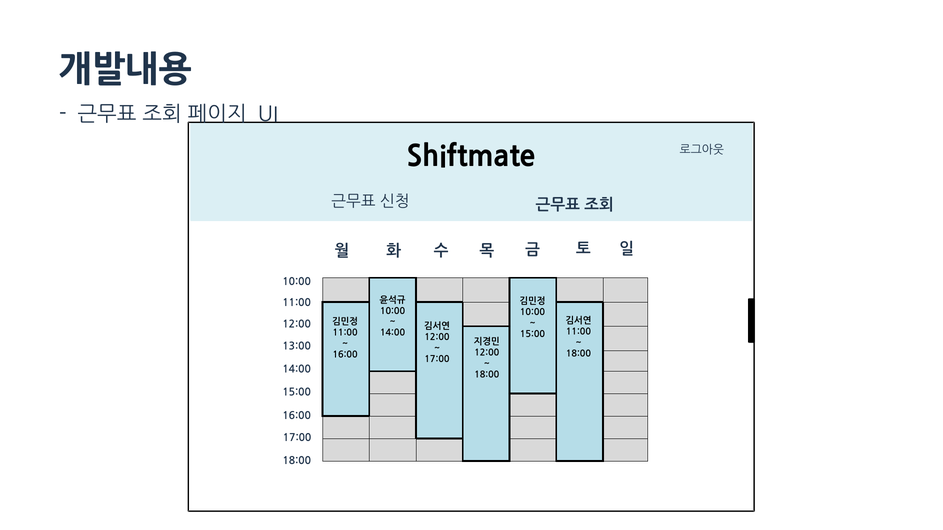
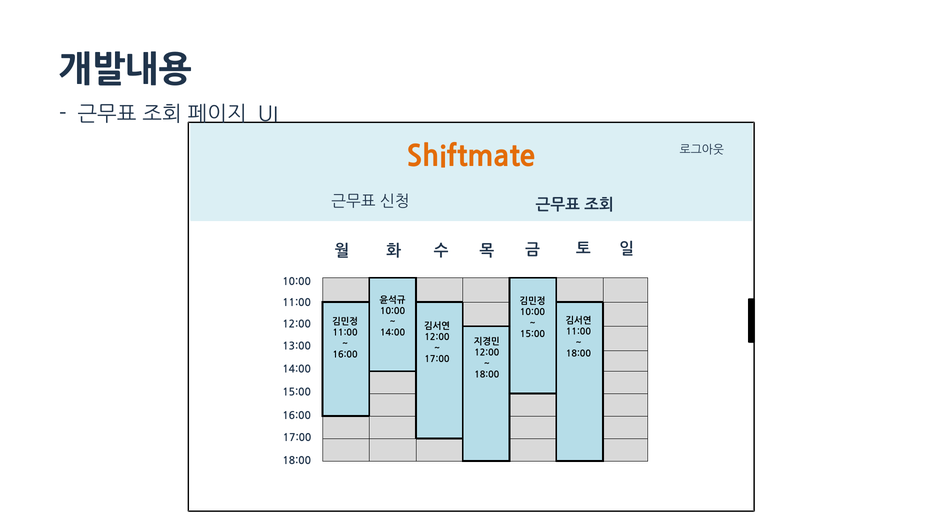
Shiftmate colour: black -> orange (471, 157)
